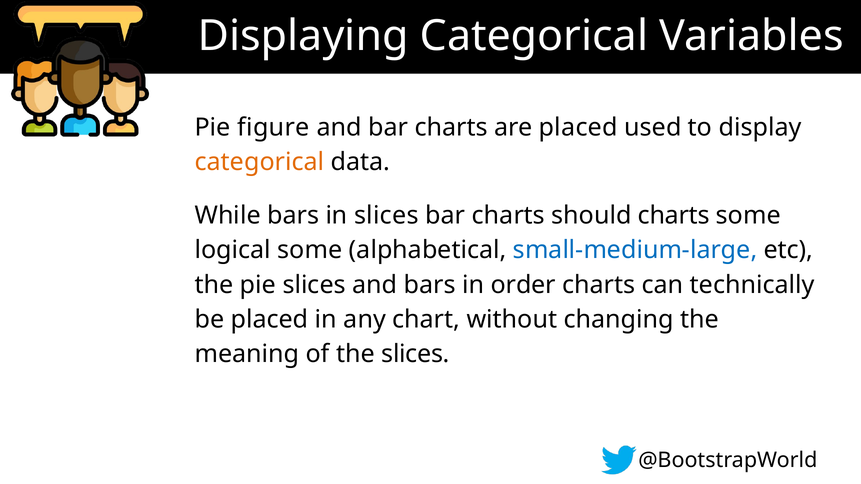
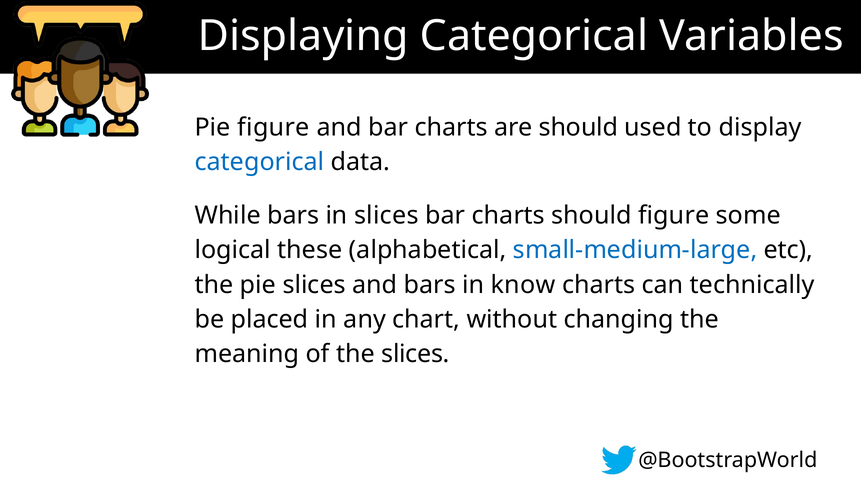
are placed: placed -> should (578, 127)
categorical colour: orange -> blue (259, 162)
should charts: charts -> figure (674, 216)
logical some: some -> these (310, 250)
order: order -> know (523, 285)
